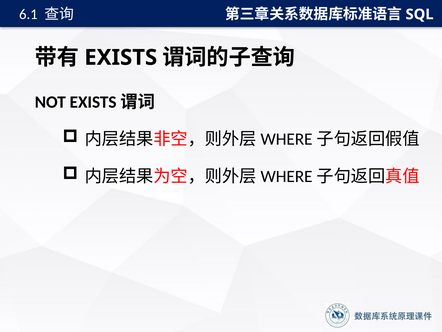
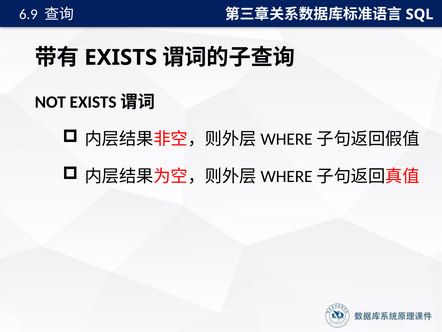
6.1: 6.1 -> 6.9 (28, 14)
